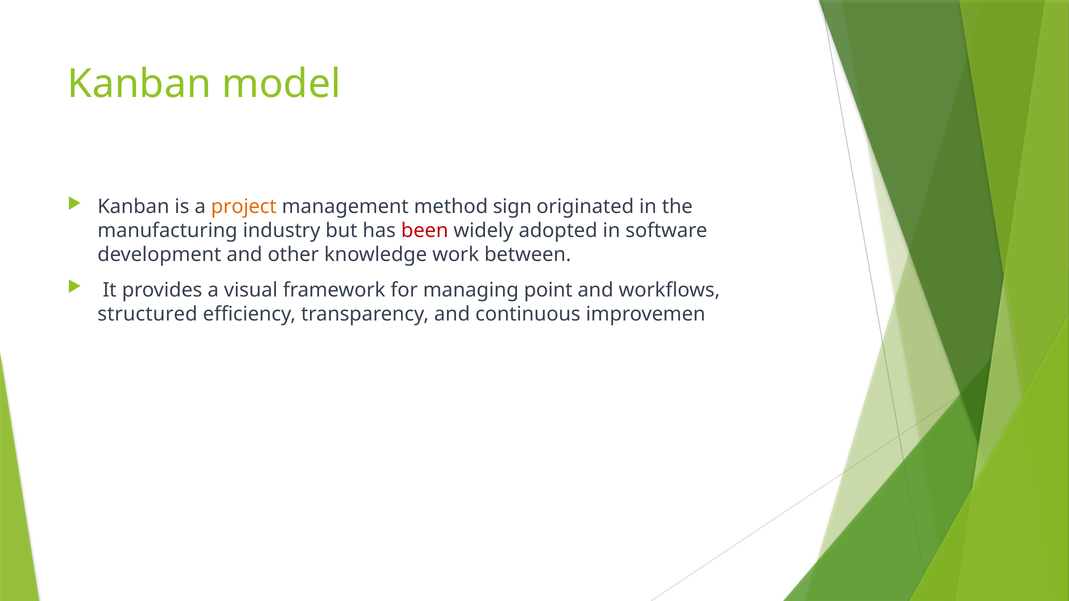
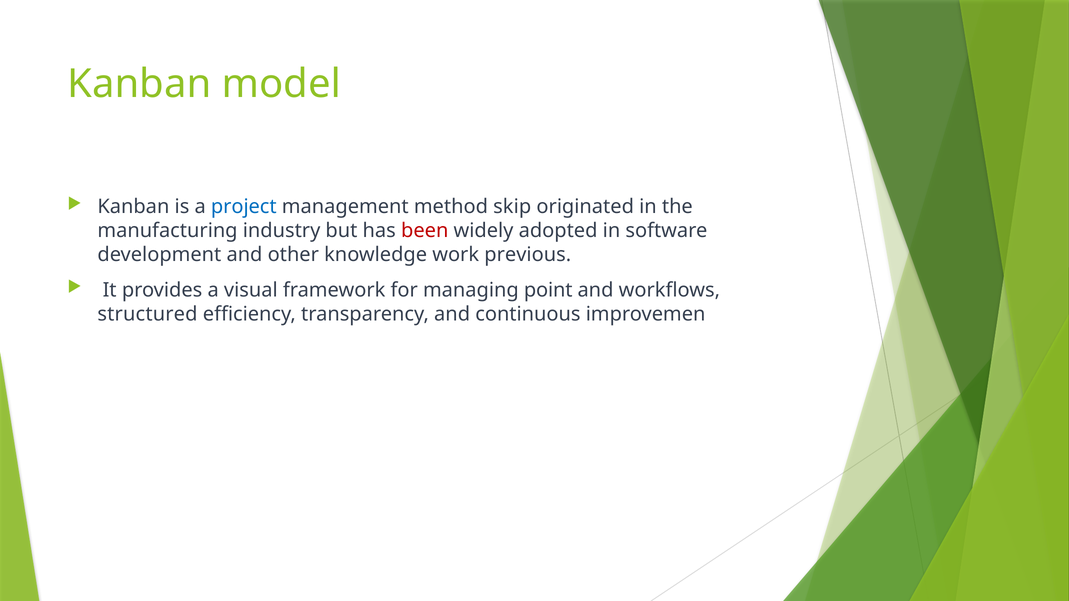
project colour: orange -> blue (244, 207)
sign: sign -> skip (512, 207)
between: between -> previous (528, 255)
